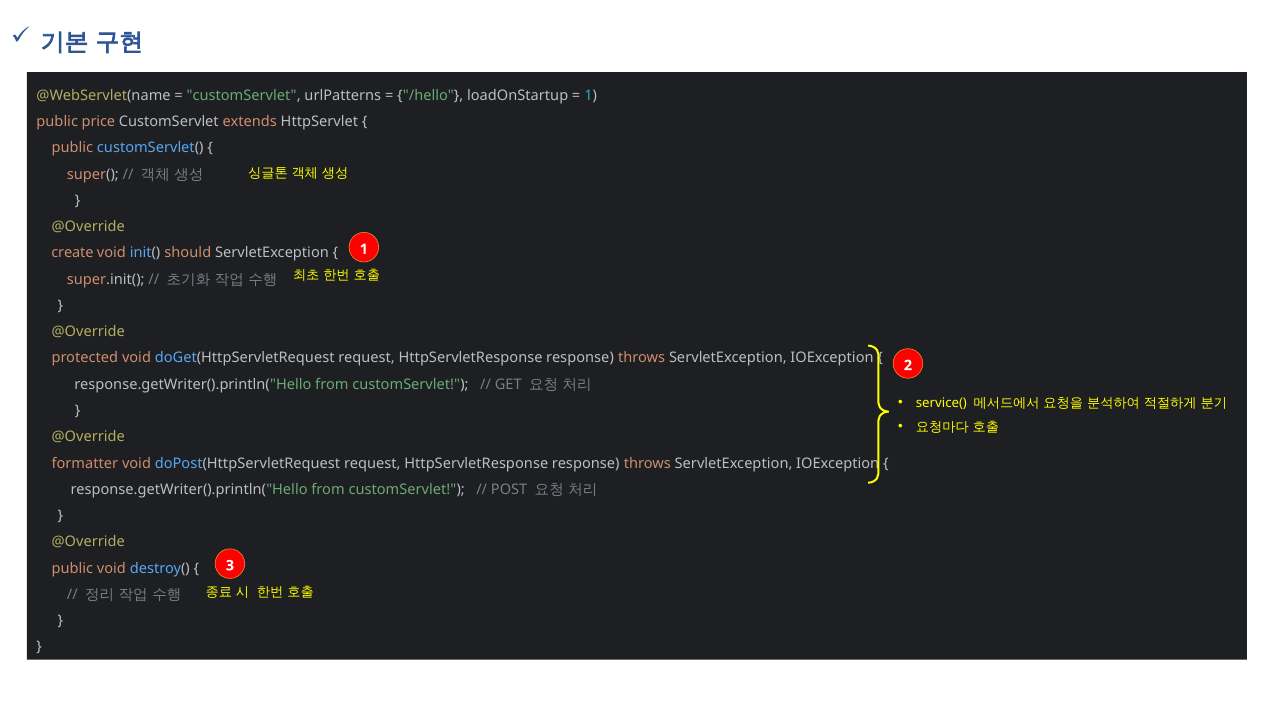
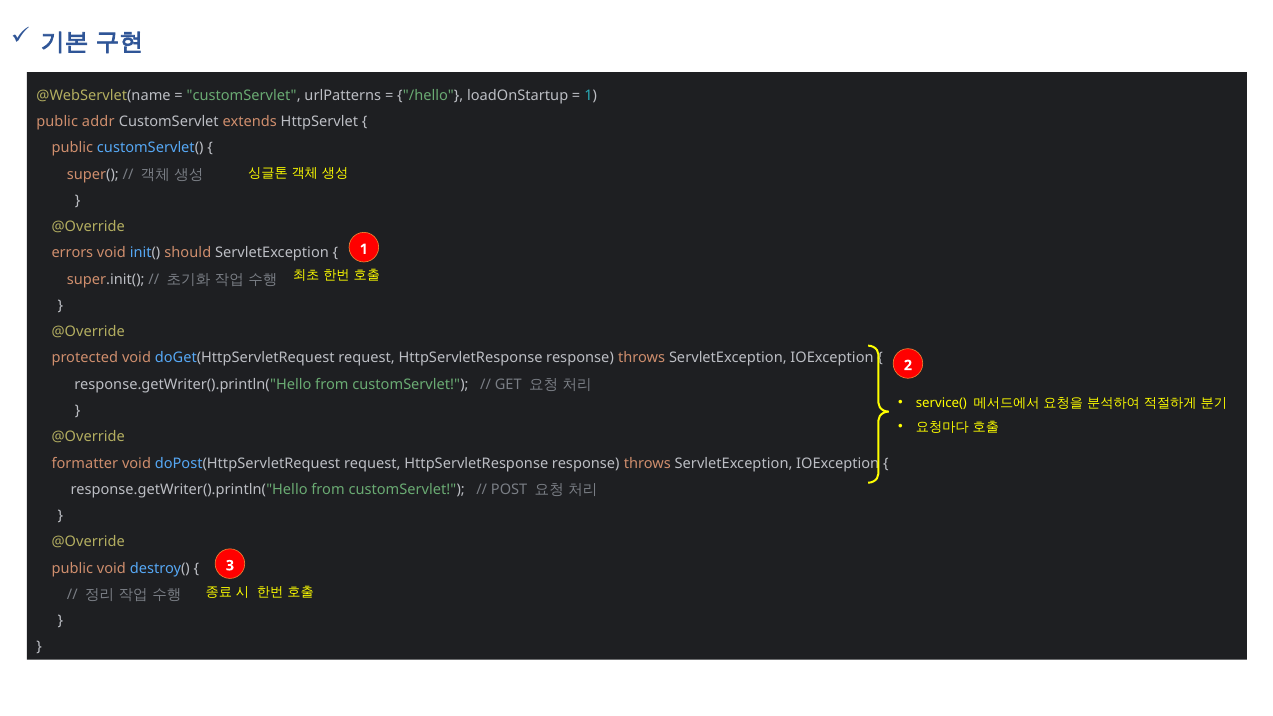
price: price -> addr (98, 122)
create: create -> errors (72, 253)
